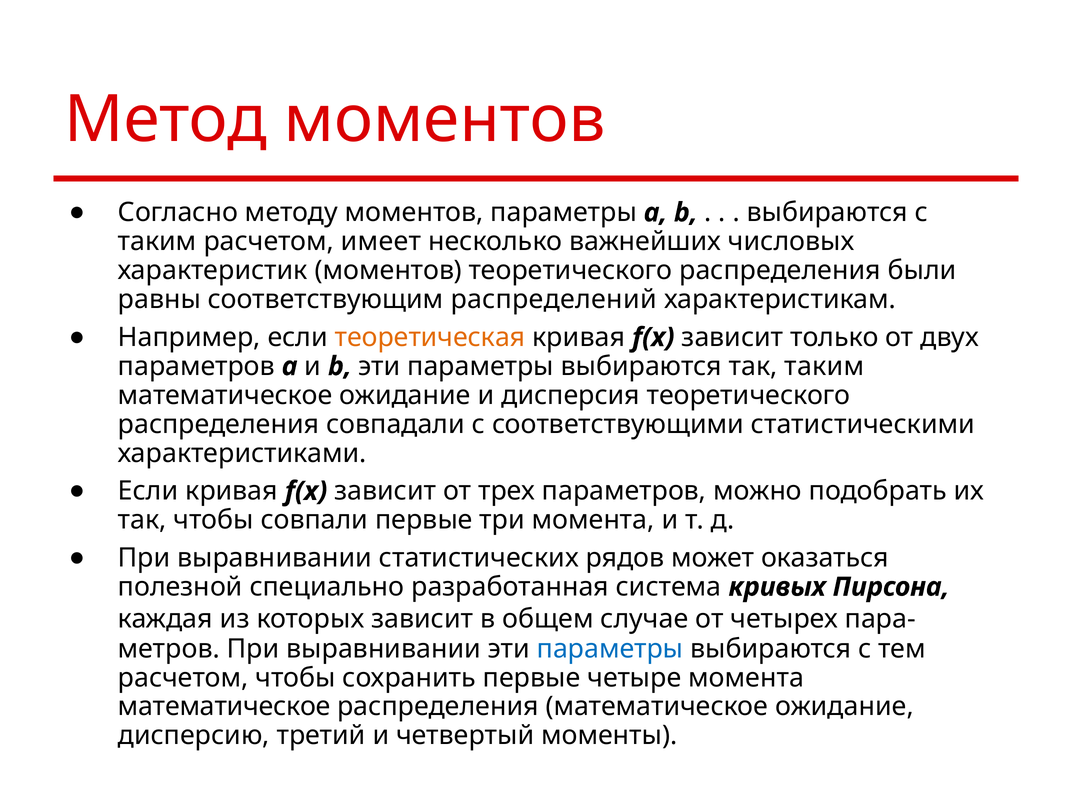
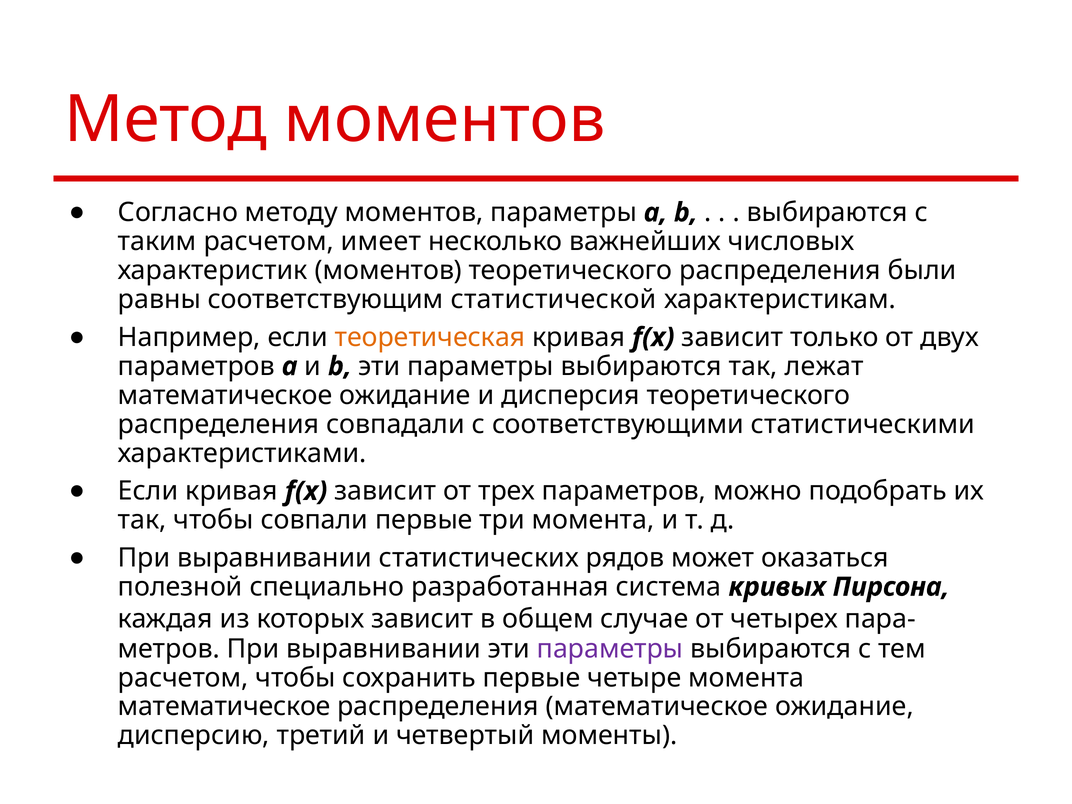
распределений: распределений -> статистической (554, 300)
так таким: таким -> лежат (824, 366)
параметры colour: blue -> purple (610, 649)
